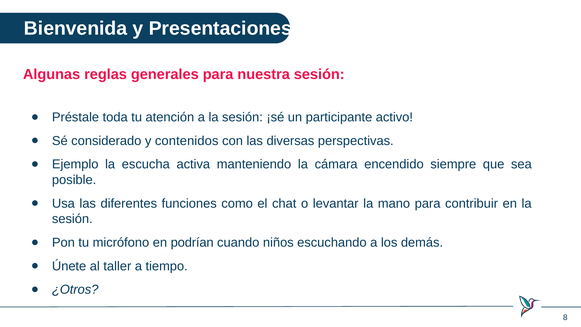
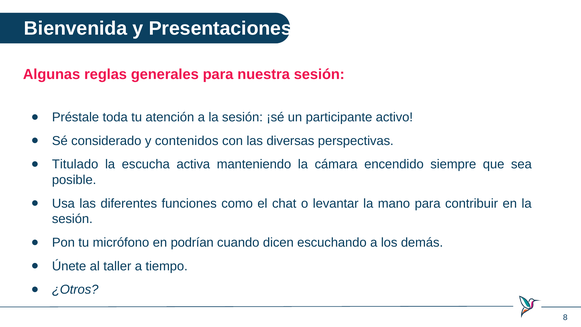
Ejemplo: Ejemplo -> Titulado (75, 164)
niños: niños -> dicen (278, 242)
